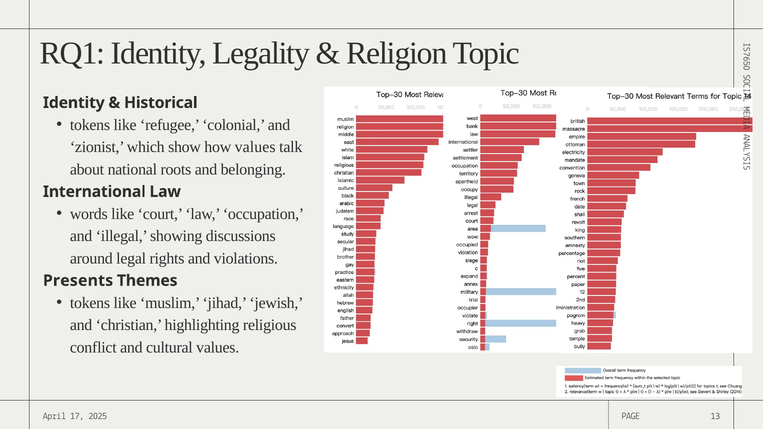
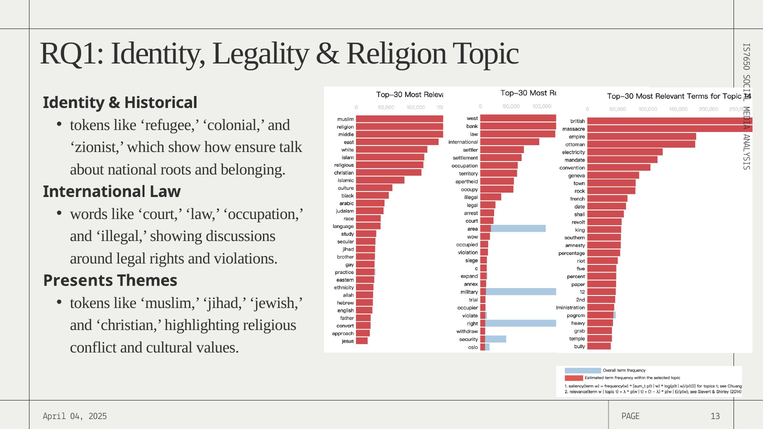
how values: values -> ensure (255, 147)
17: 17 -> 04 (77, 417)
